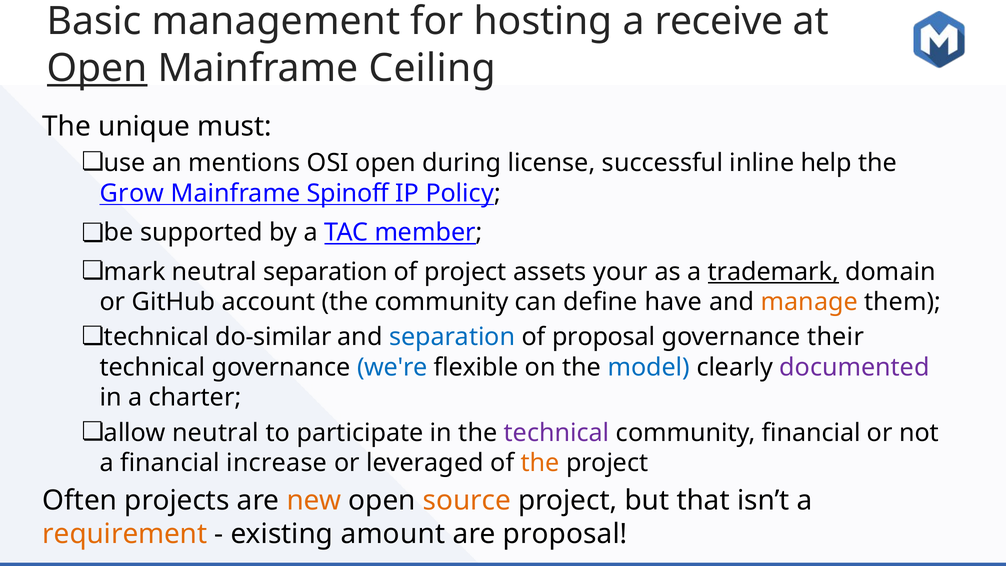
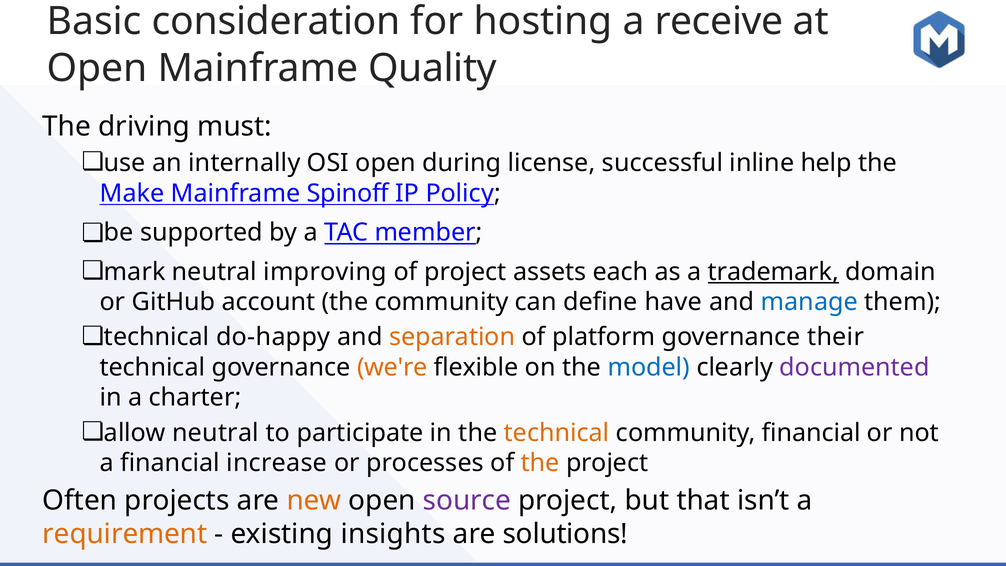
management: management -> consideration (276, 21)
Open underline: present -> none (97, 68)
Ceiling: Ceiling -> Quality (433, 68)
unique: unique -> driving (144, 126)
mentions: mentions -> internally (244, 163)
Grow: Grow -> Make (132, 193)
neutral separation: separation -> improving (325, 272)
your: your -> each (621, 272)
manage colour: orange -> blue (809, 302)
do-similar: do-similar -> do-happy (273, 337)
separation colour: blue -> orange (452, 337)
of proposal: proposal -> platform (604, 337)
we're colour: blue -> orange (392, 367)
technical colour: purple -> orange (557, 433)
leveraged: leveraged -> processes (425, 463)
source colour: orange -> purple (467, 500)
amount: amount -> insights (393, 534)
are proposal: proposal -> solutions (565, 534)
